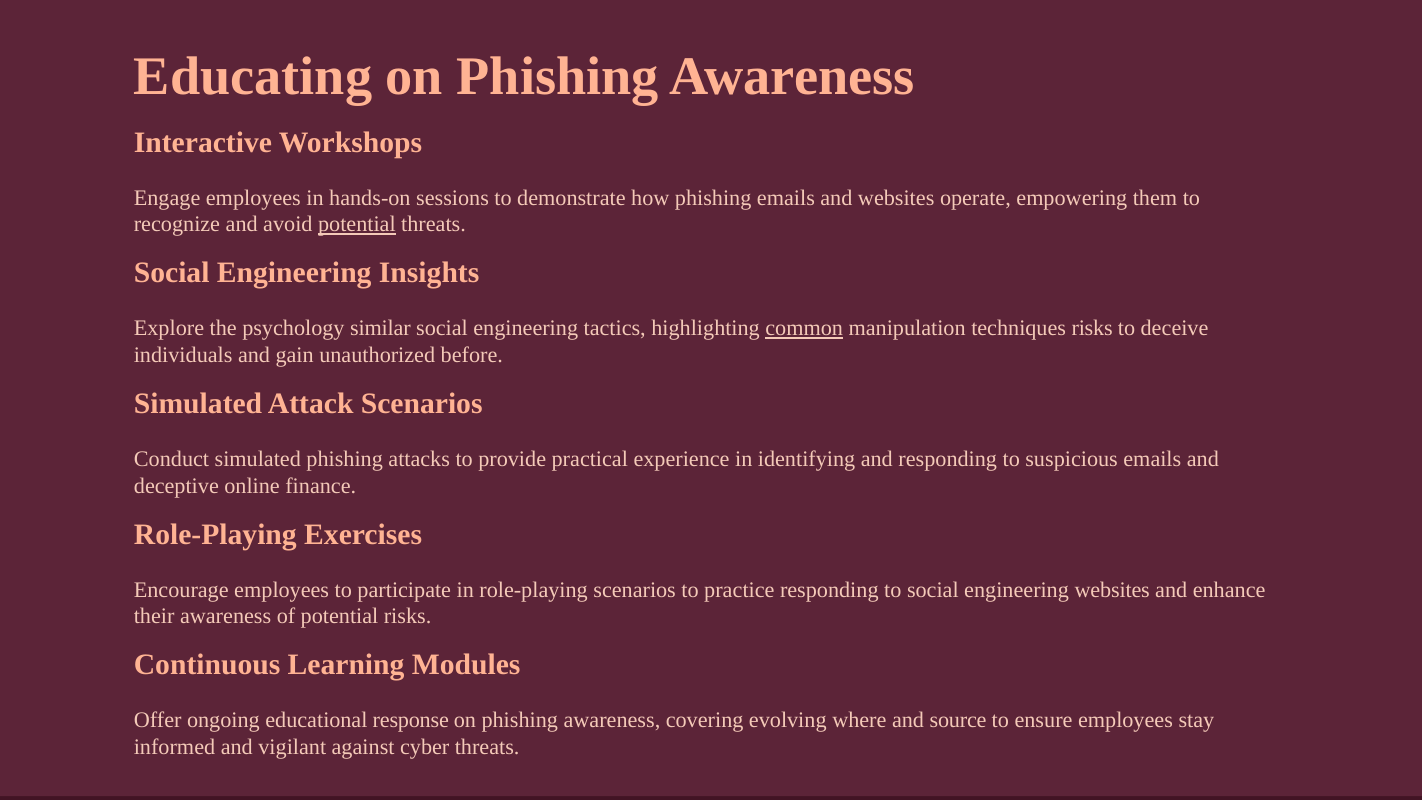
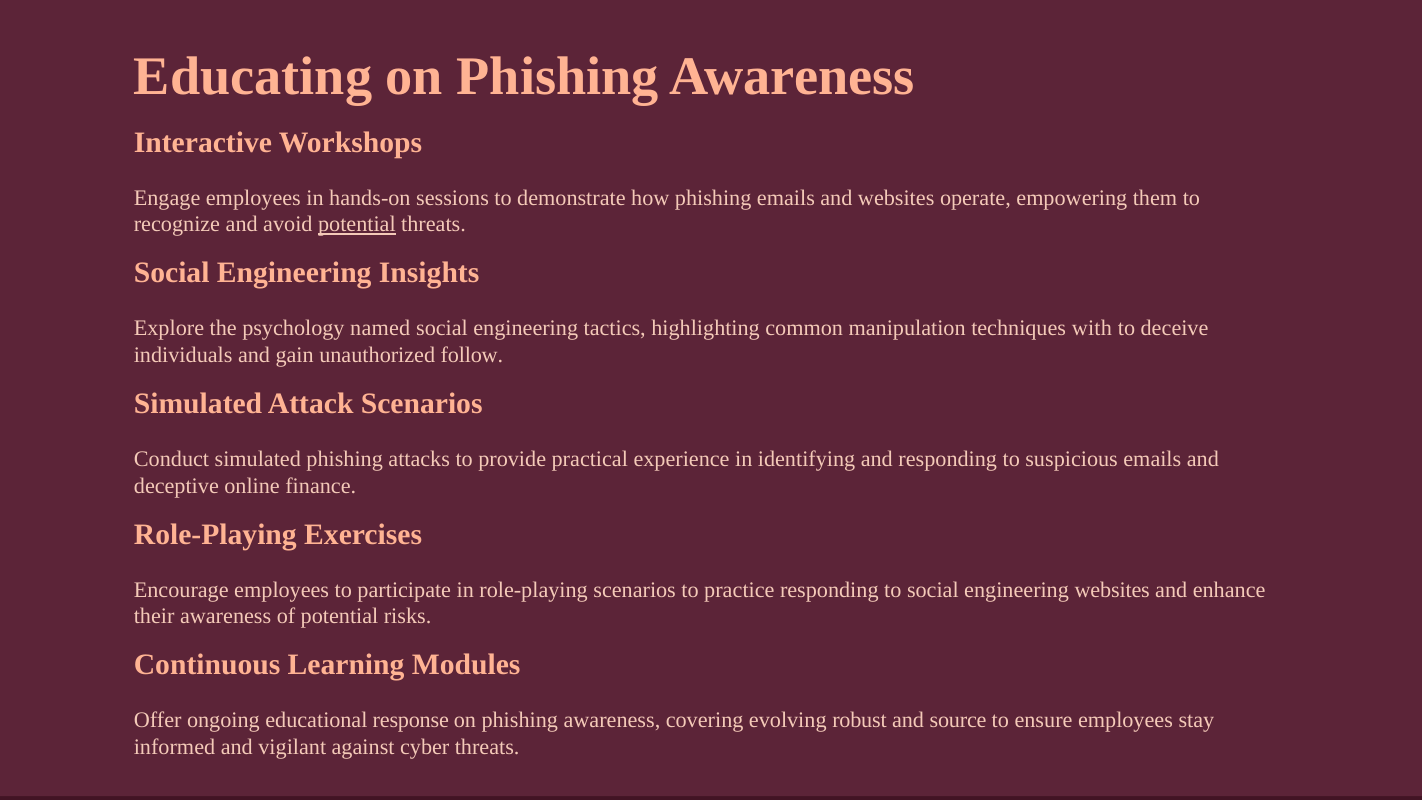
similar: similar -> named (380, 328)
common underline: present -> none (804, 328)
techniques risks: risks -> with (1092, 328)
before: before -> follow (472, 355)
where: where -> robust (859, 720)
